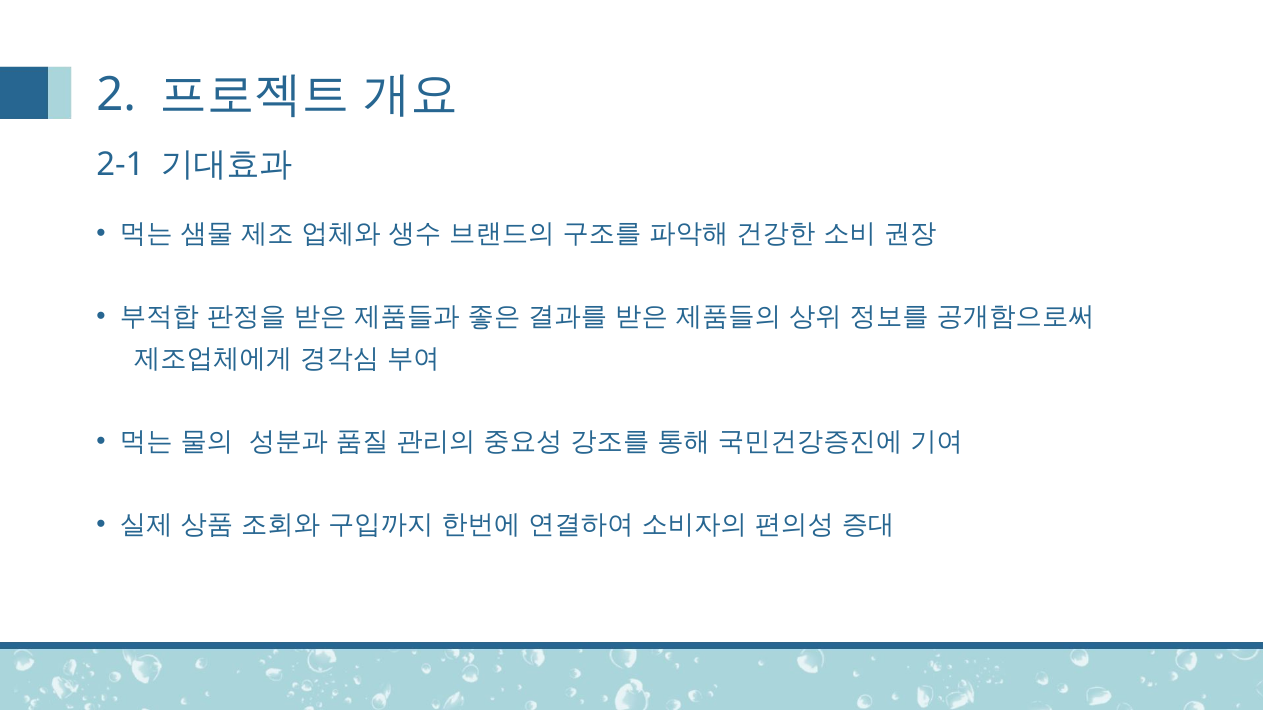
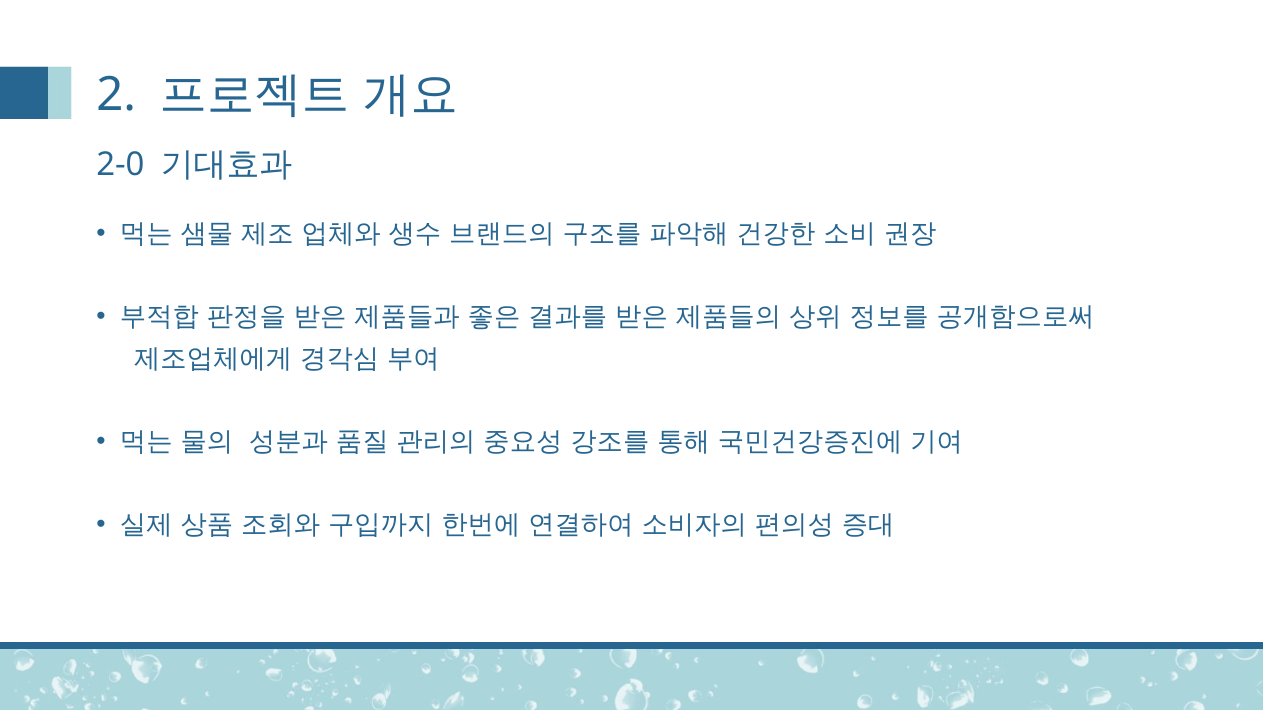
2-1: 2-1 -> 2-0 (120, 164)
